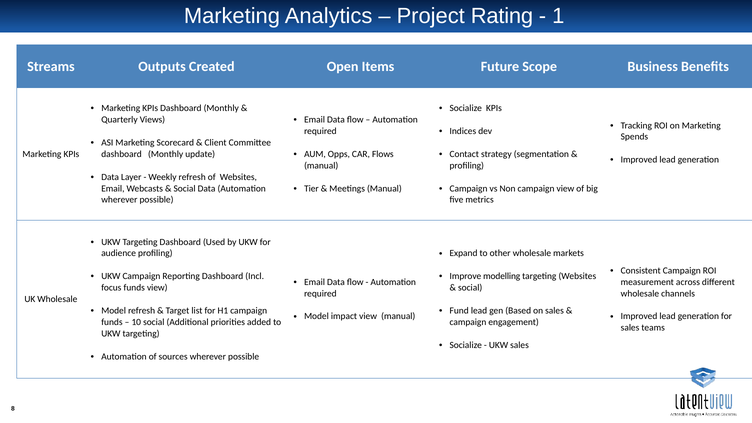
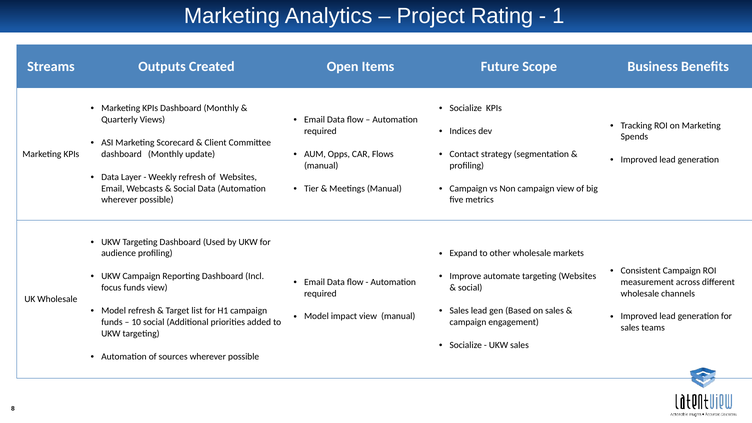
modelling: modelling -> automate (502, 276)
Fund: Fund -> Sales (459, 311)
